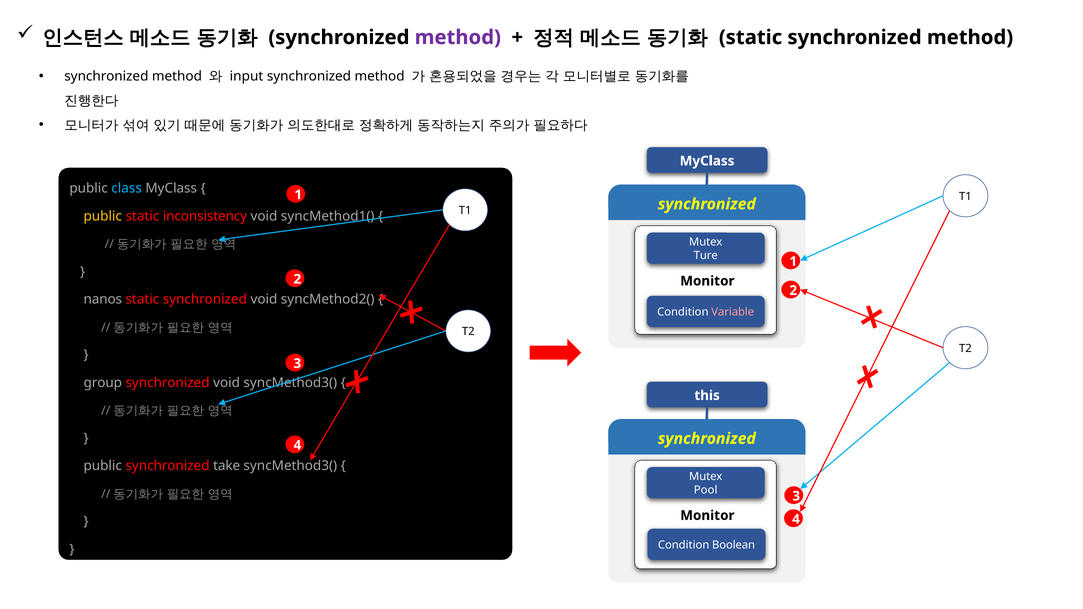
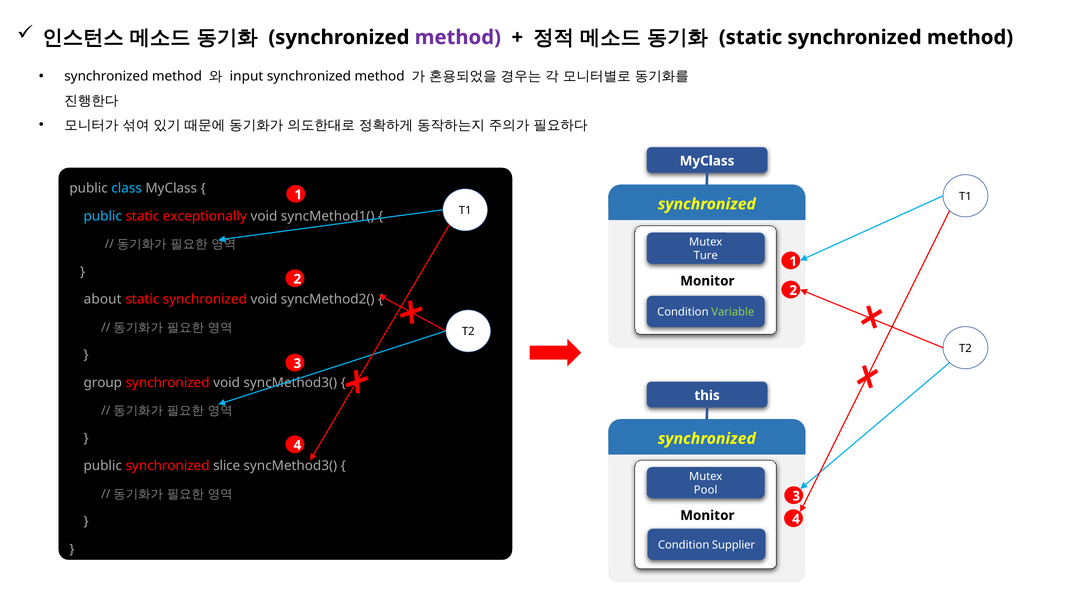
public colour: yellow -> light blue (103, 216)
inconsistency: inconsistency -> exceptionally (205, 216)
nanos: nanos -> about (103, 299)
Variable colour: pink -> light green (733, 312)
take: take -> slice (227, 466)
Boolean: Boolean -> Supplier (734, 545)
